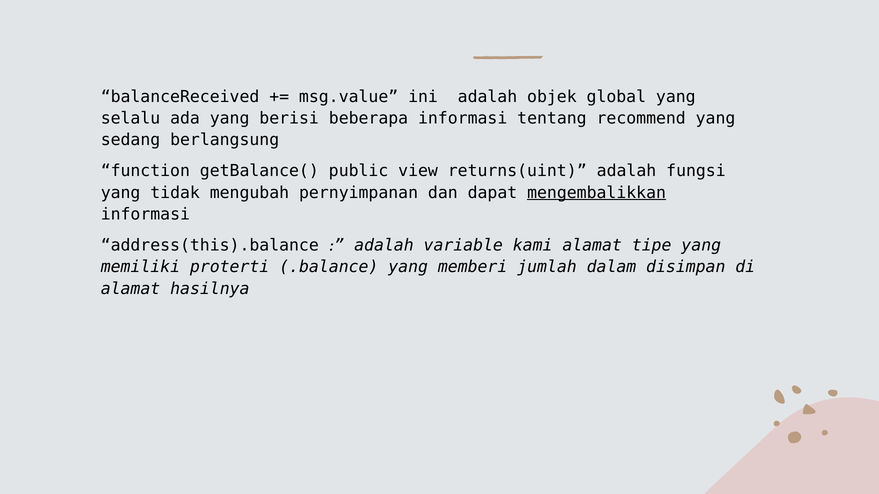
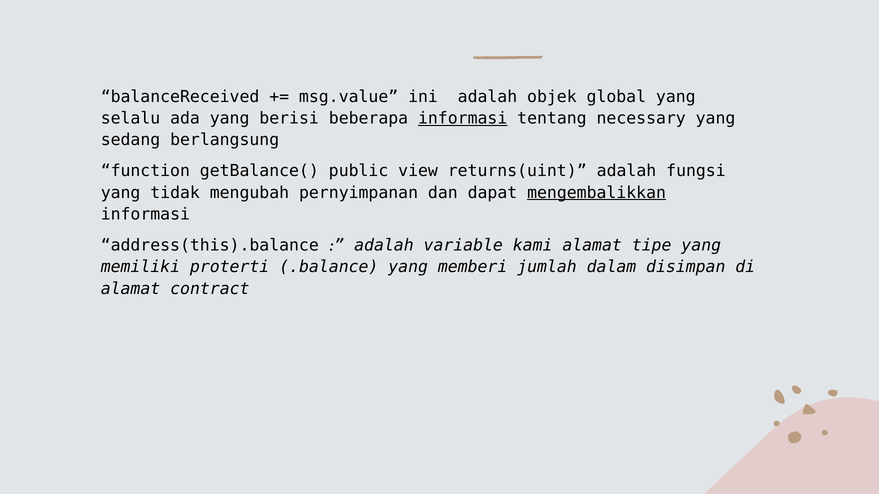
informasi underline: none -> present (463, 118)
recommend: recommend -> necessary (641, 118)
hasilnya: hasilnya -> contract (210, 289)
